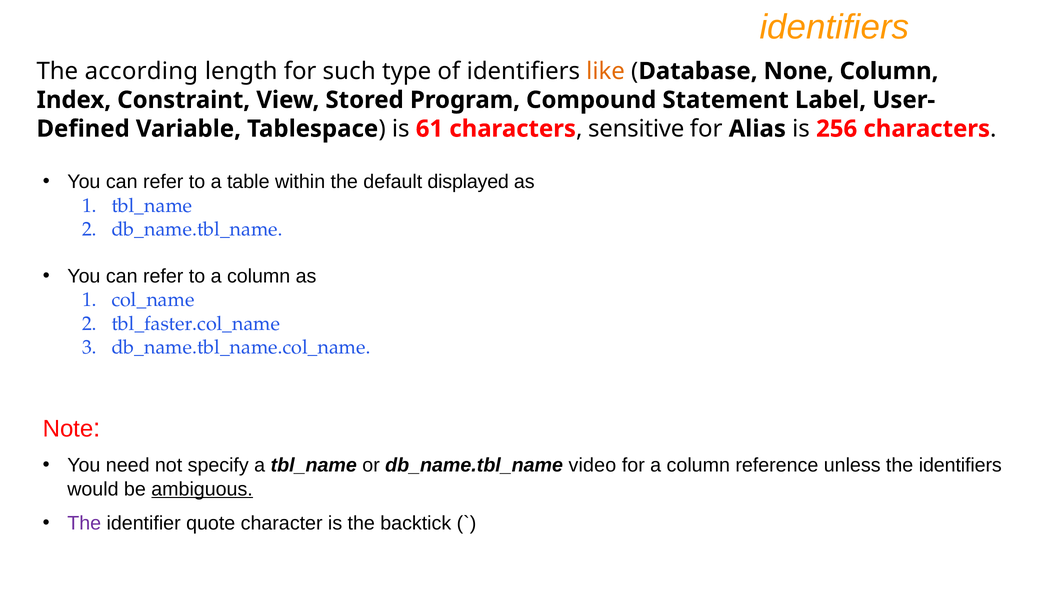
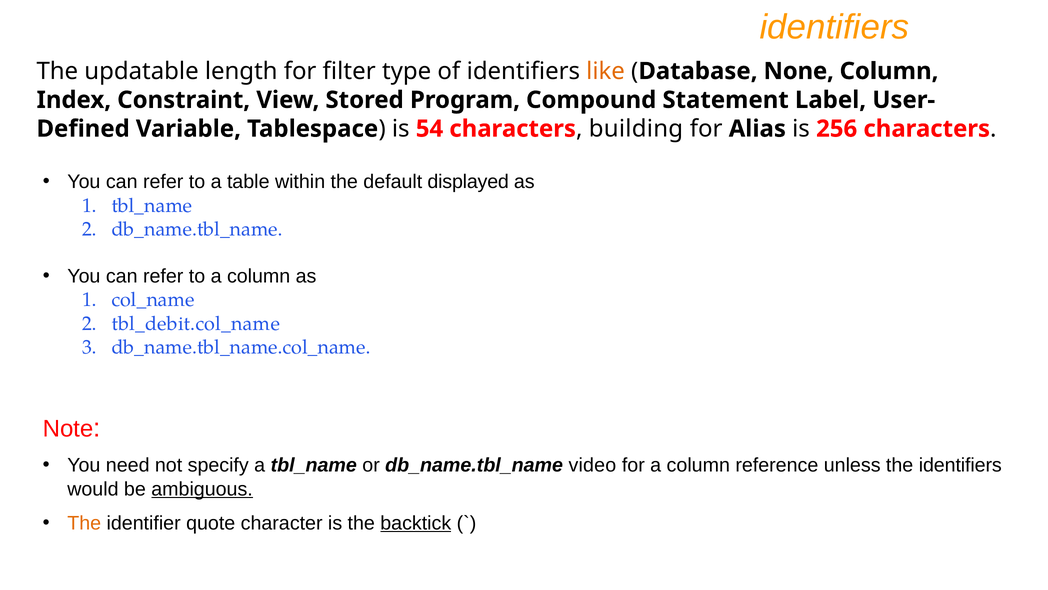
according: according -> updatable (142, 71)
such: such -> filter (349, 71)
61: 61 -> 54 (429, 129)
sensitive: sensitive -> building (636, 129)
tbl_faster.col_name: tbl_faster.col_name -> tbl_debit.col_name (196, 323)
The colour: purple -> orange (84, 523)
backtick underline: none -> present (416, 523)
